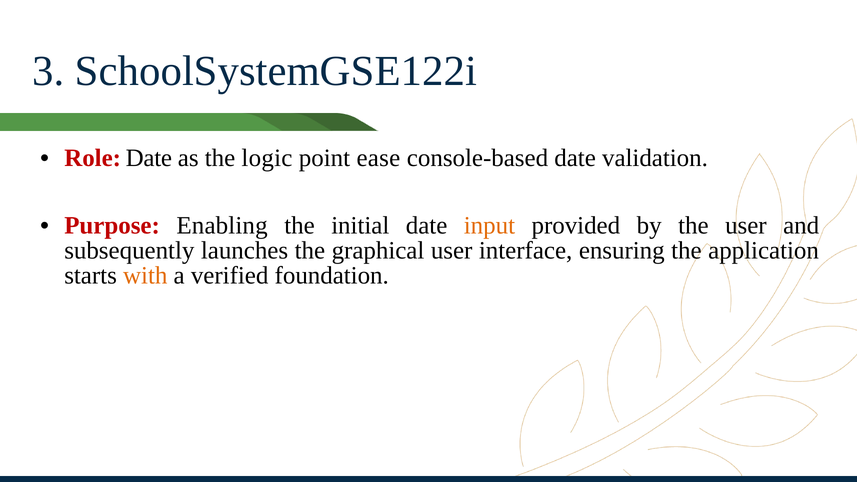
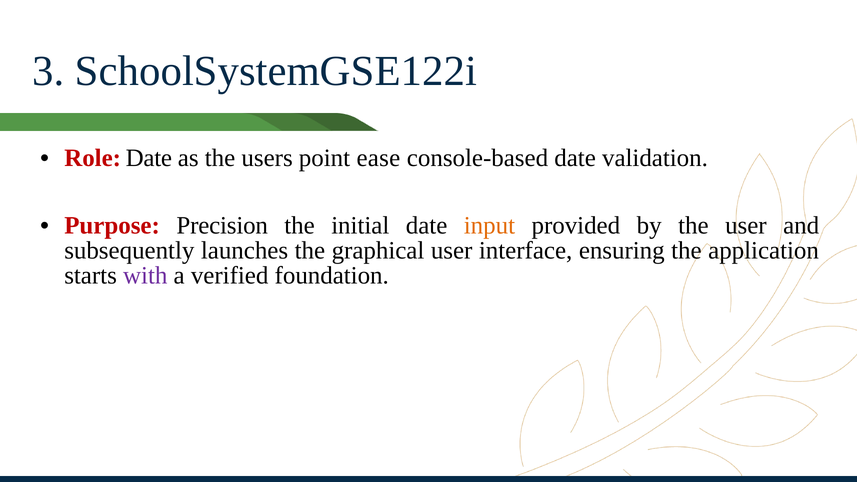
logic: logic -> users (267, 158)
Enabling: Enabling -> Precision (222, 226)
with colour: orange -> purple (145, 276)
